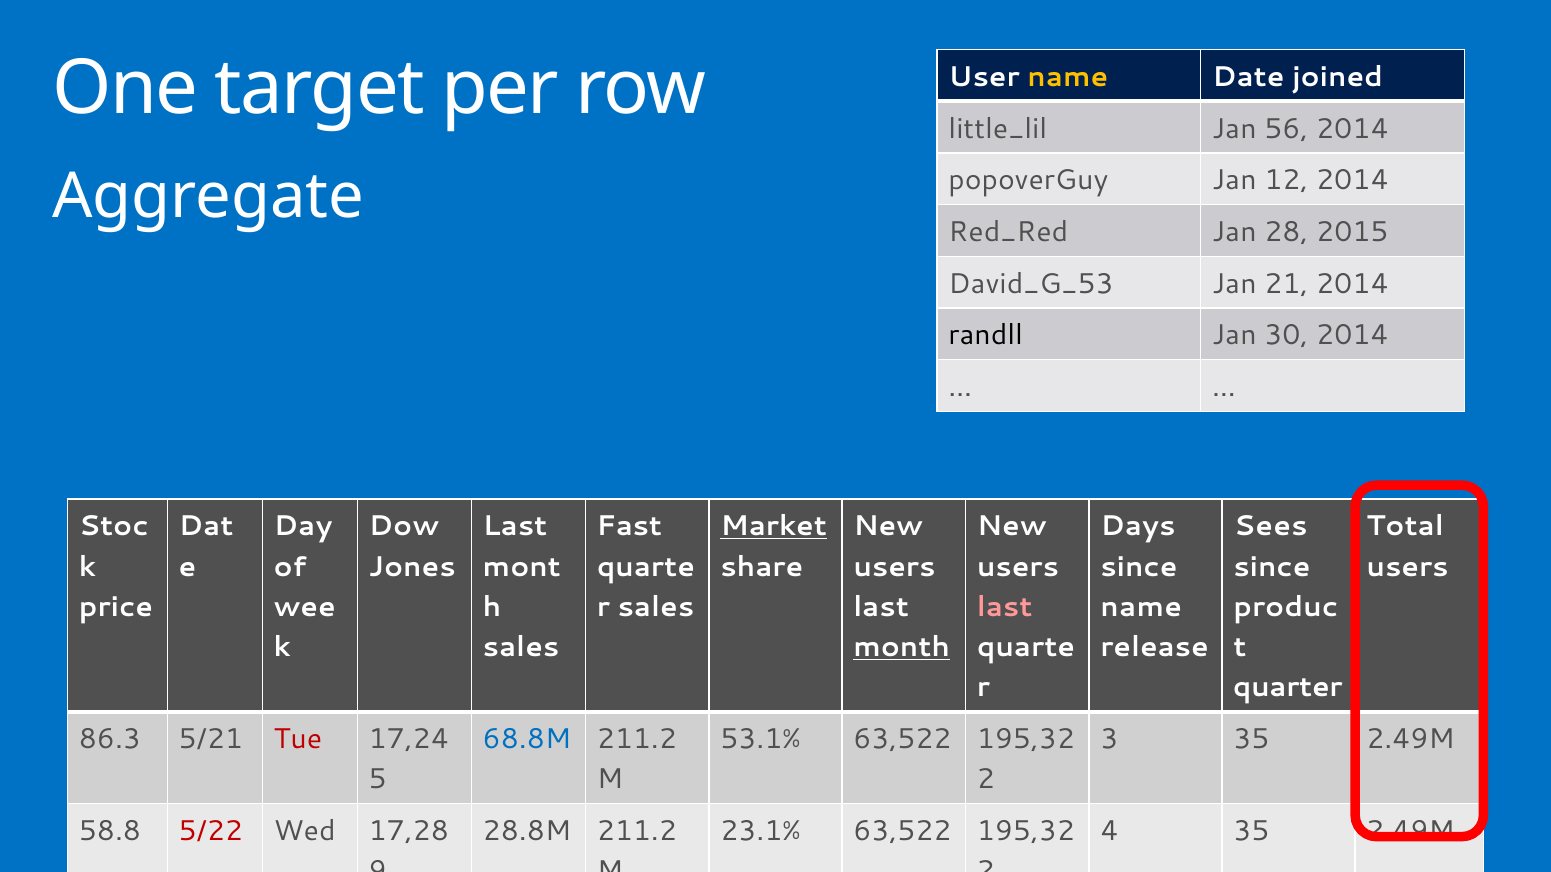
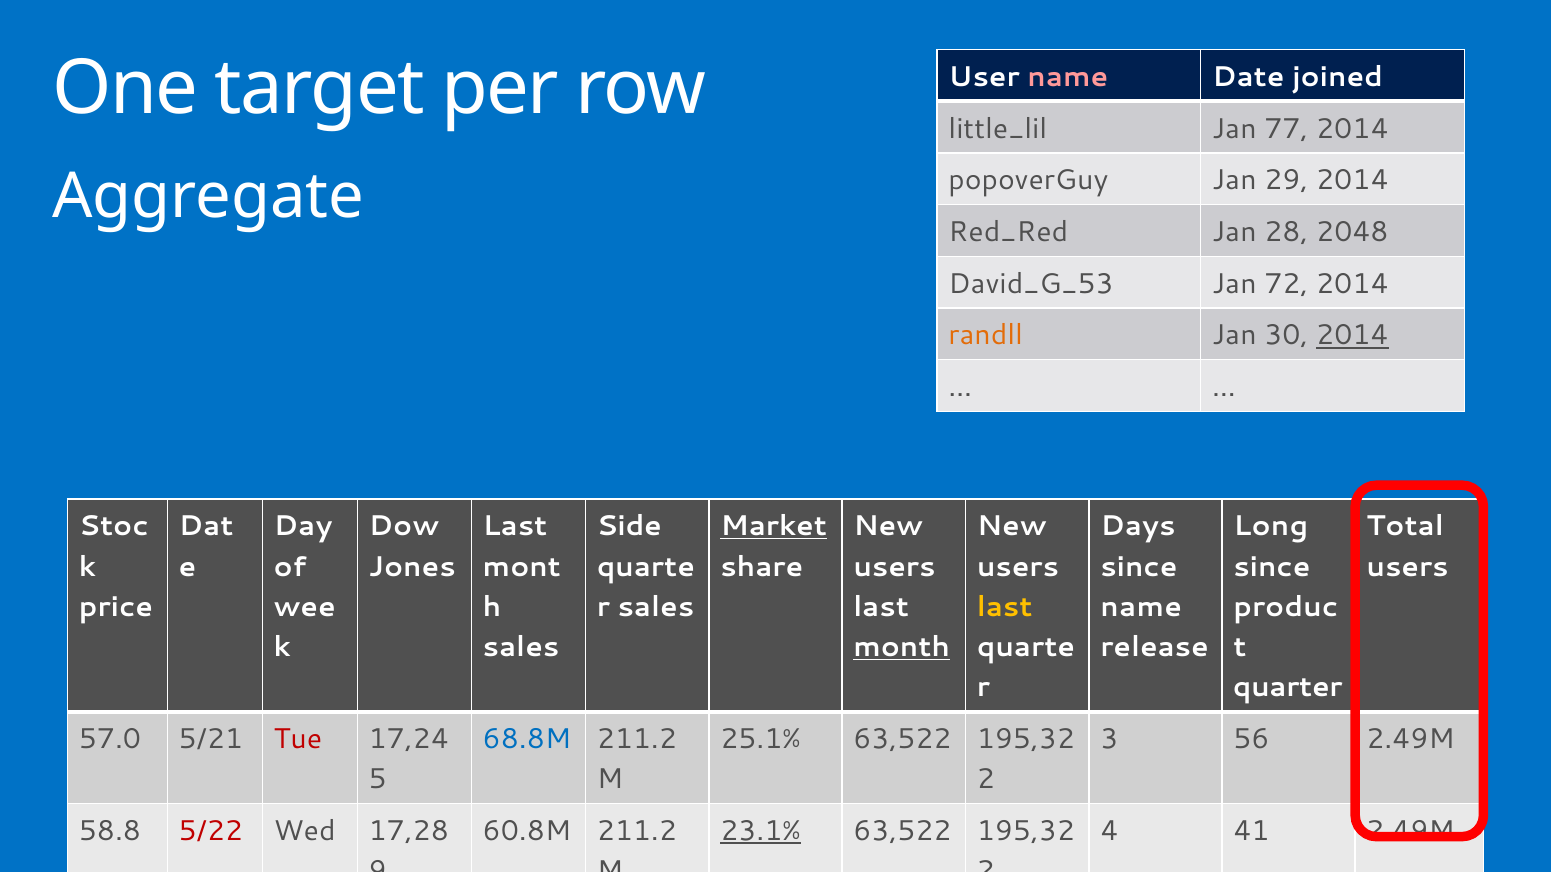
name colour: yellow -> pink (1068, 77)
56: 56 -> 77 (1286, 129)
12: 12 -> 29 (1286, 180)
2015: 2015 -> 2048 (1352, 232)
21: 21 -> 72 (1286, 284)
randll colour: black -> orange (986, 336)
2014 underline: none -> present (1352, 336)
Fast: Fast -> Side (629, 527)
Sees: Sees -> Long (1271, 527)
last colour: pink -> yellow (1005, 607)
86.3: 86.3 -> 57.0 (110, 739)
53.1%: 53.1% -> 25.1% (761, 739)
3 35: 35 -> 56 (1251, 739)
28.8M: 28.8M -> 60.8M (527, 831)
23.1% underline: none -> present (761, 831)
4 35: 35 -> 41 (1251, 831)
